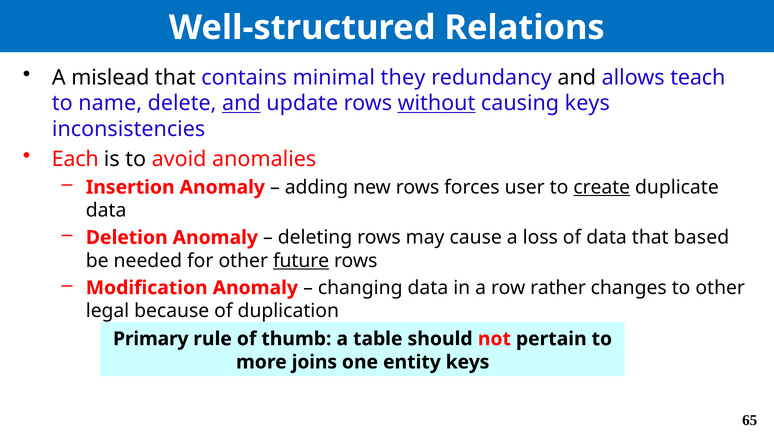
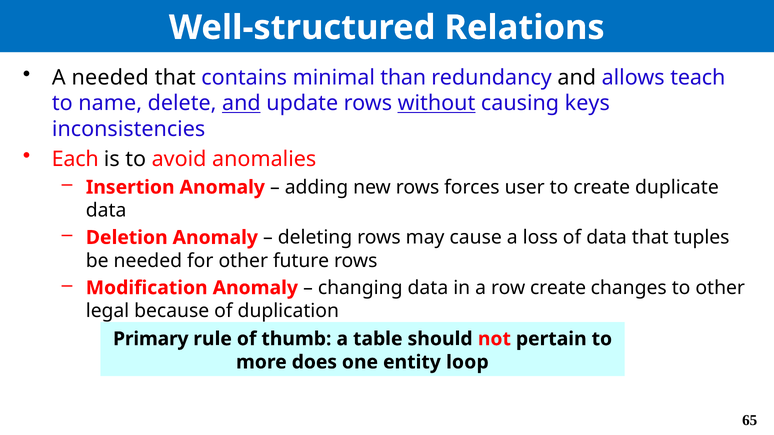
A mislead: mislead -> needed (110, 77)
they: they -> than (403, 77)
create underline: present -> none (602, 187)
based: based -> tuples (702, 238)
future underline: present -> none (301, 261)
row rather: rather -> create (558, 288)
joins: joins -> does (314, 362)
entity keys: keys -> loop (467, 362)
